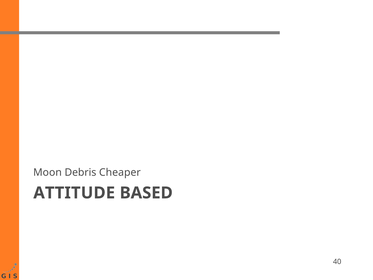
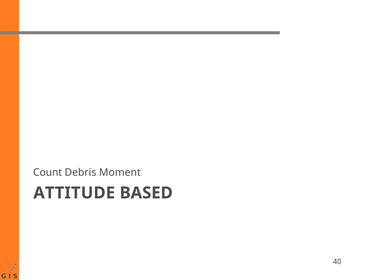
Moon: Moon -> Count (48, 172)
Cheaper: Cheaper -> Moment (120, 172)
